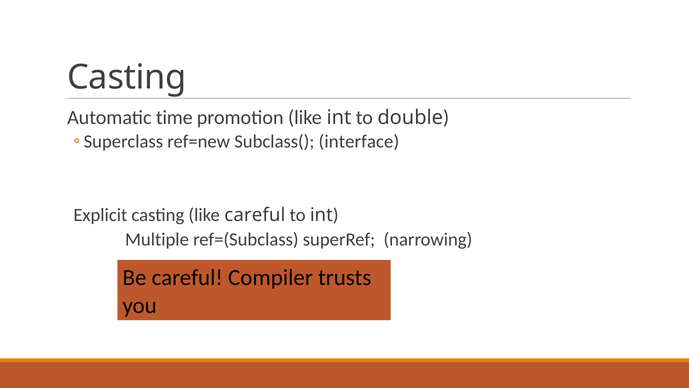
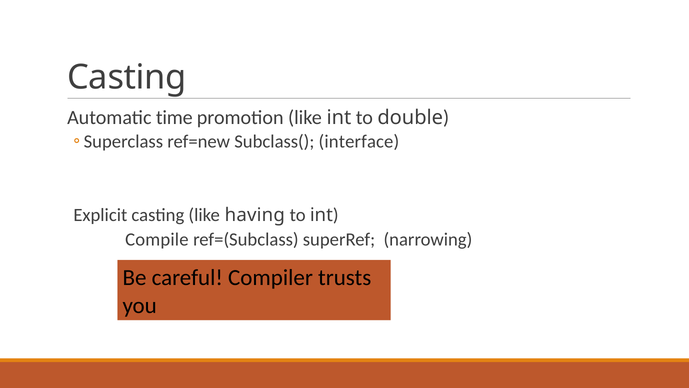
like careful: careful -> having (255, 215)
Multiple: Multiple -> Compile (157, 239)
